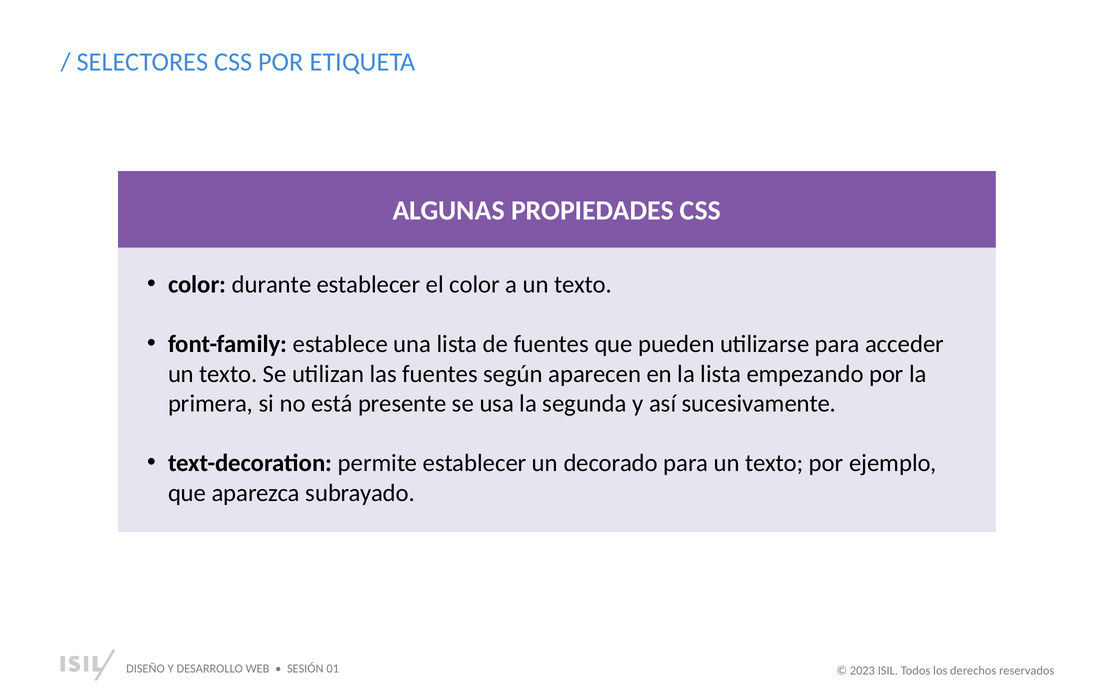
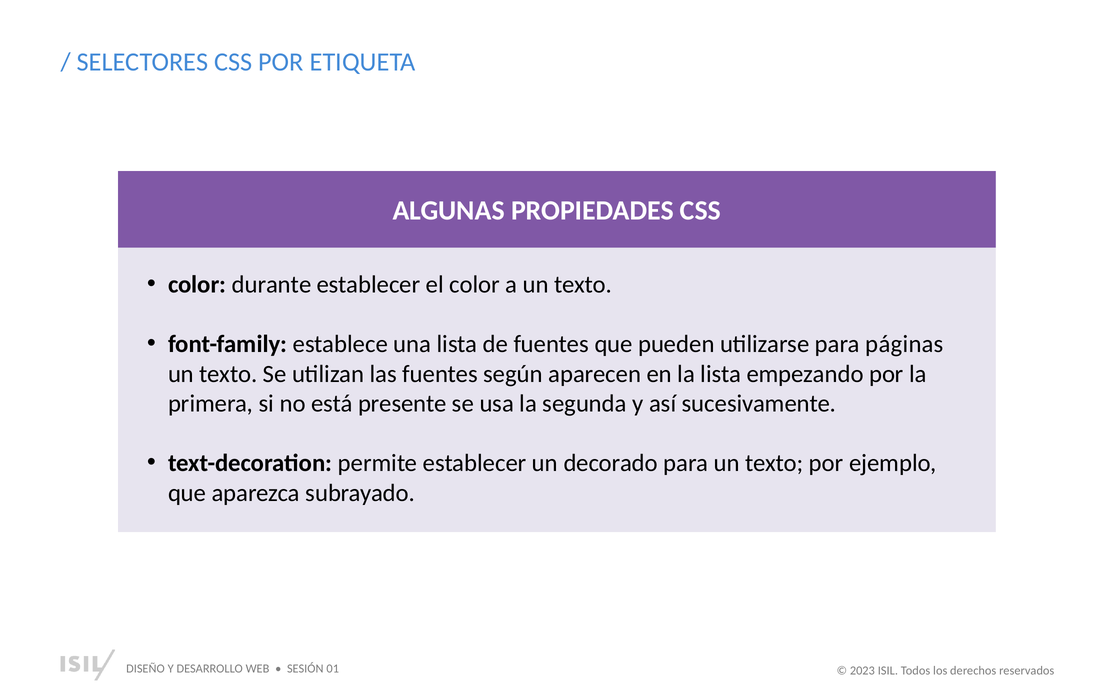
acceder: acceder -> páginas (904, 344)
